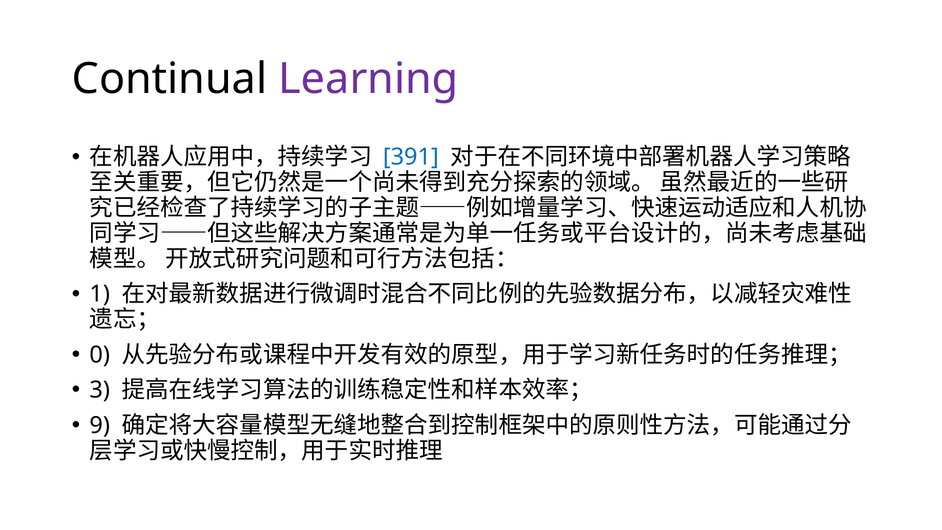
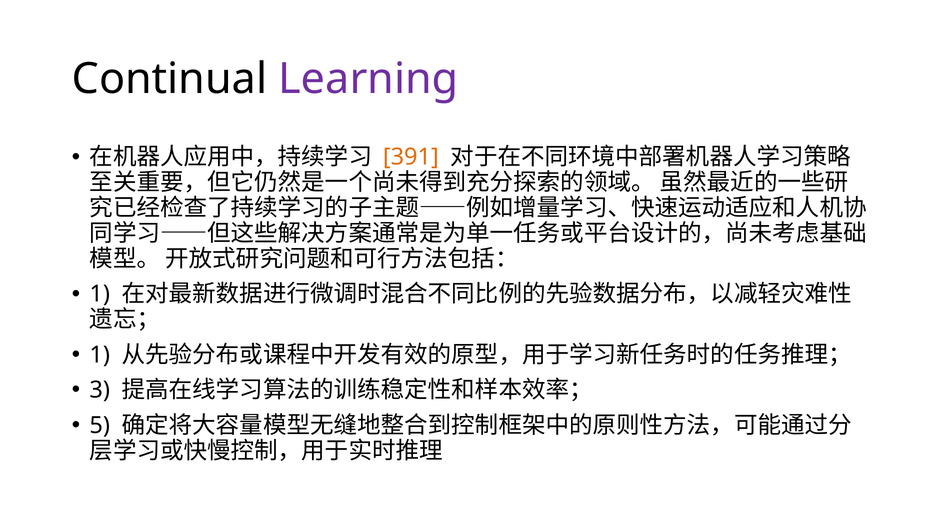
391 colour: blue -> orange (411, 157)
0: 0 -> 1 (100, 355)
9: 9 -> 5 (100, 425)
